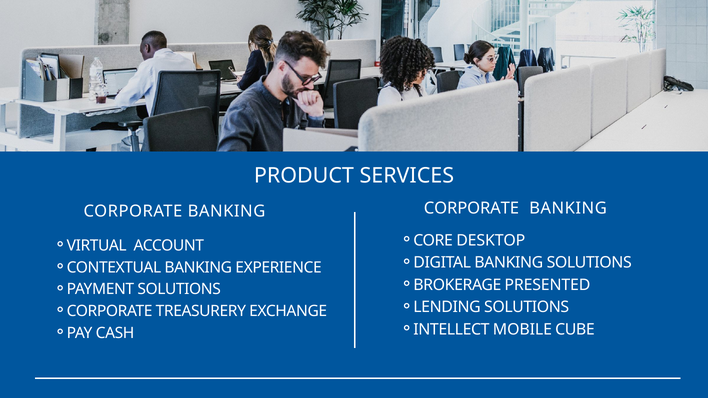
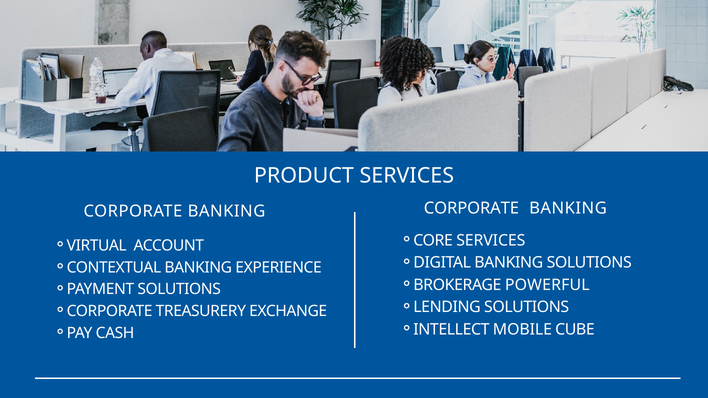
CORE DESKTOP: DESKTOP -> SERVICES (491, 241)
PRESENTED: PRESENTED -> POWERFUL (547, 285)
